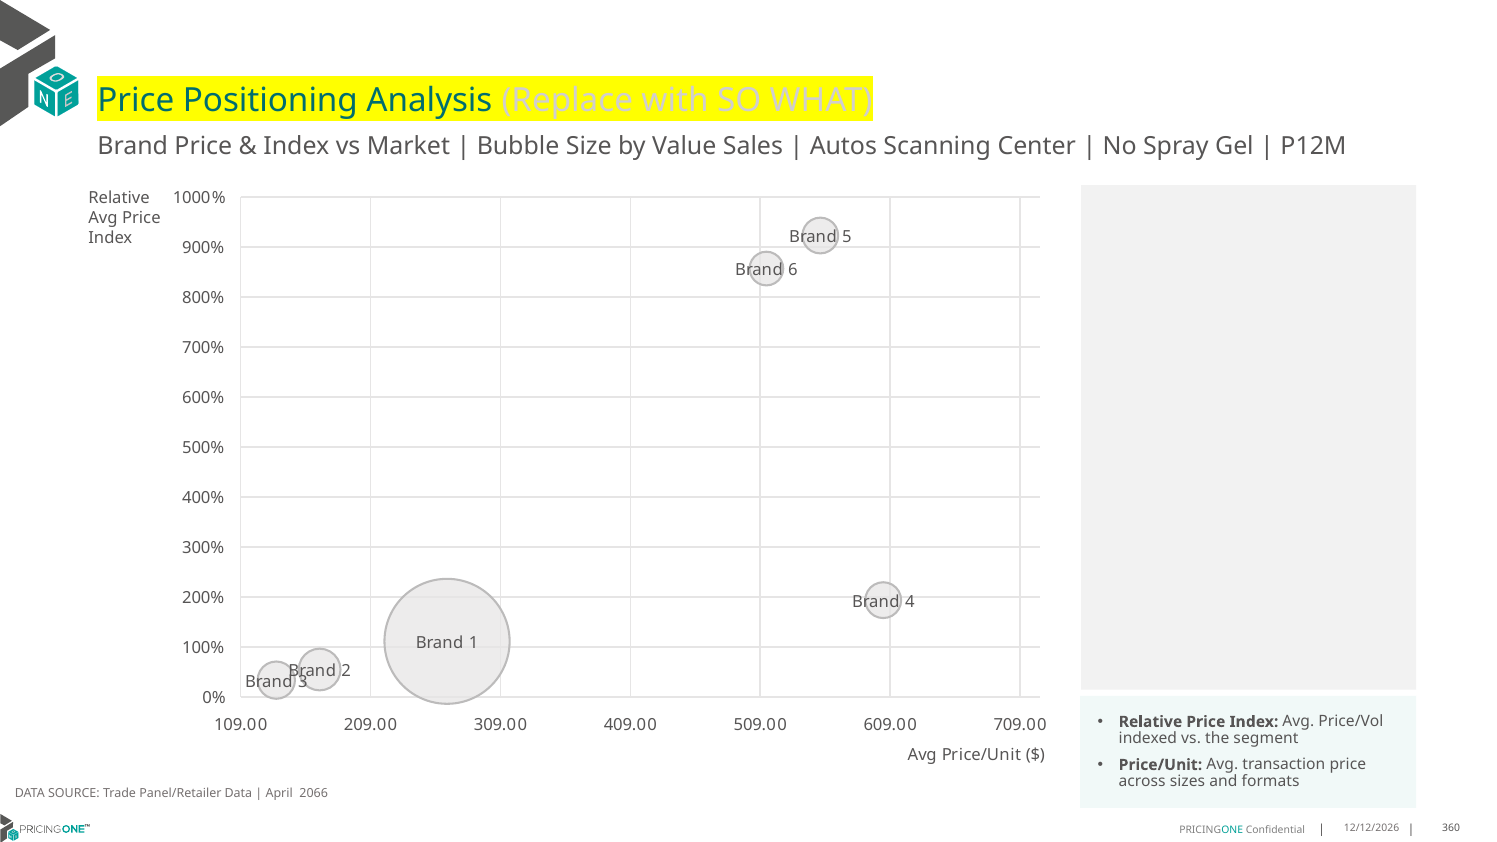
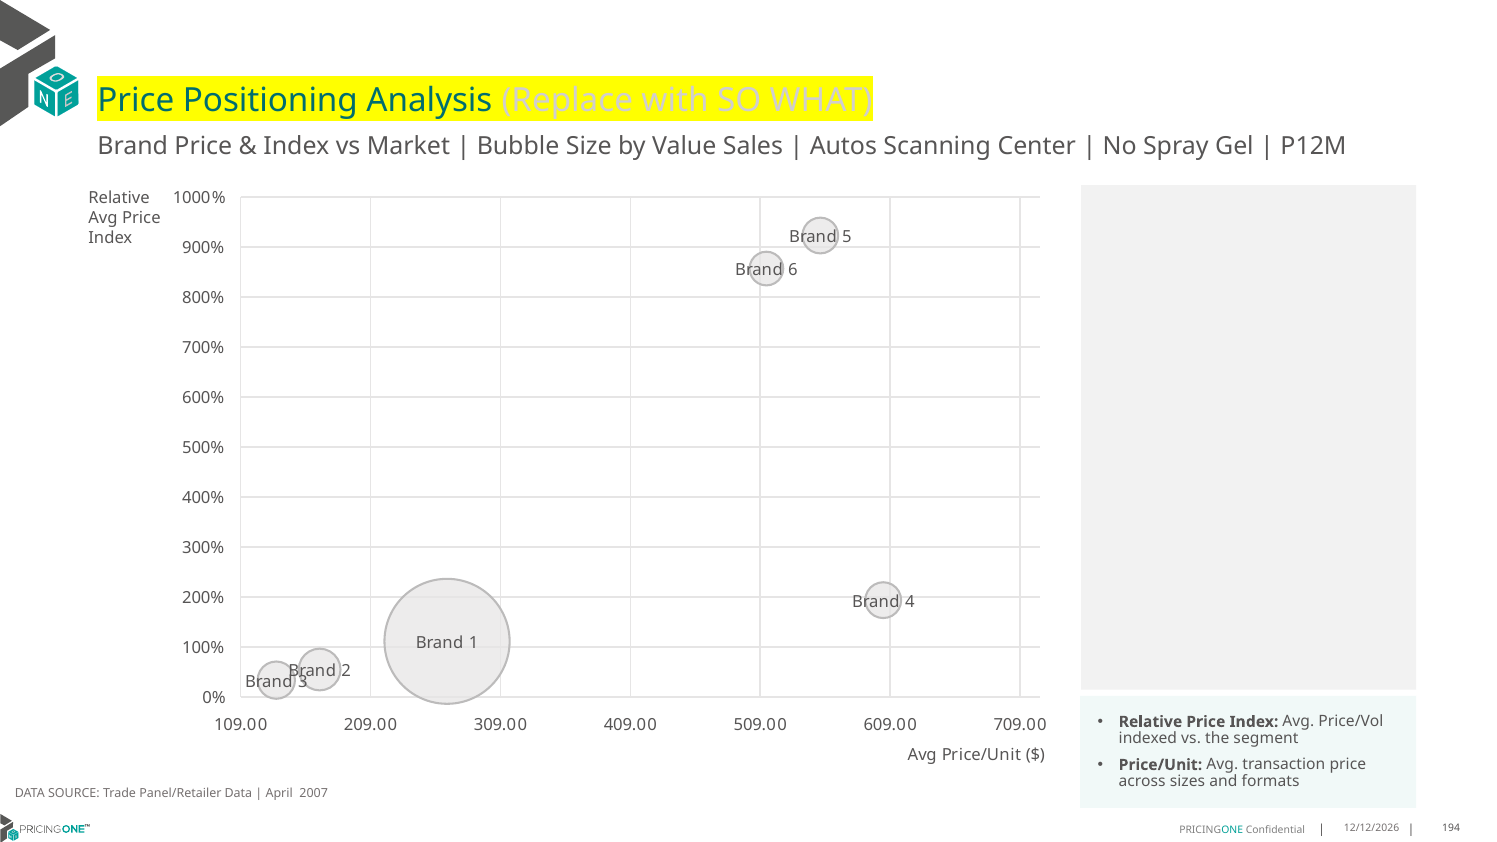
2066: 2066 -> 2007 (314, 793)
360: 360 -> 194 (1451, 828)
